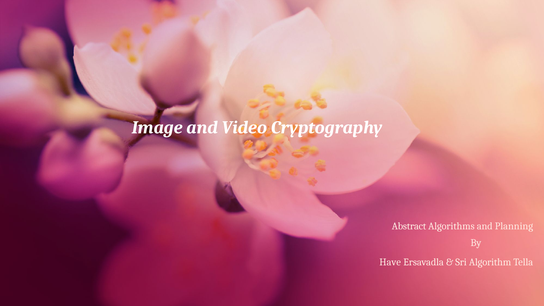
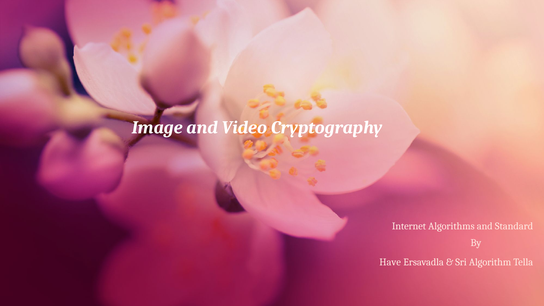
Abstract: Abstract -> Internet (409, 226)
Planning: Planning -> Standard (514, 226)
